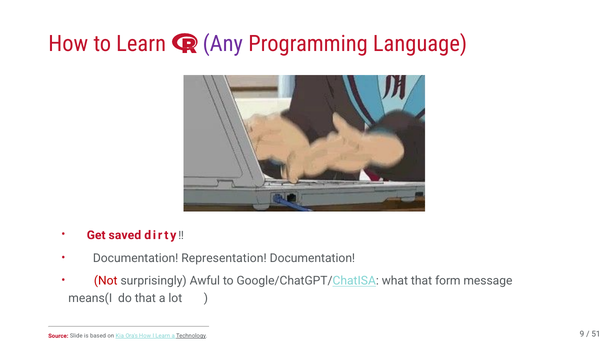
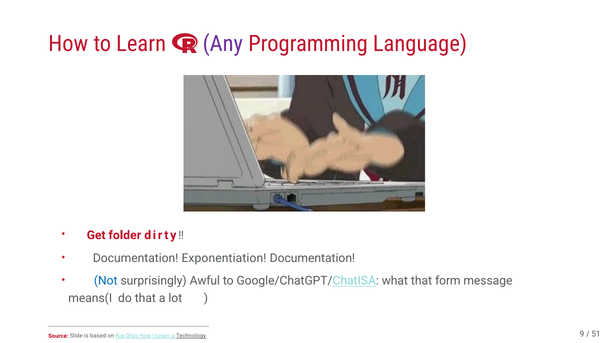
saved: saved -> folder (125, 235)
Representation: Representation -> Exponentiation (224, 258)
Not colour: red -> blue (106, 281)
